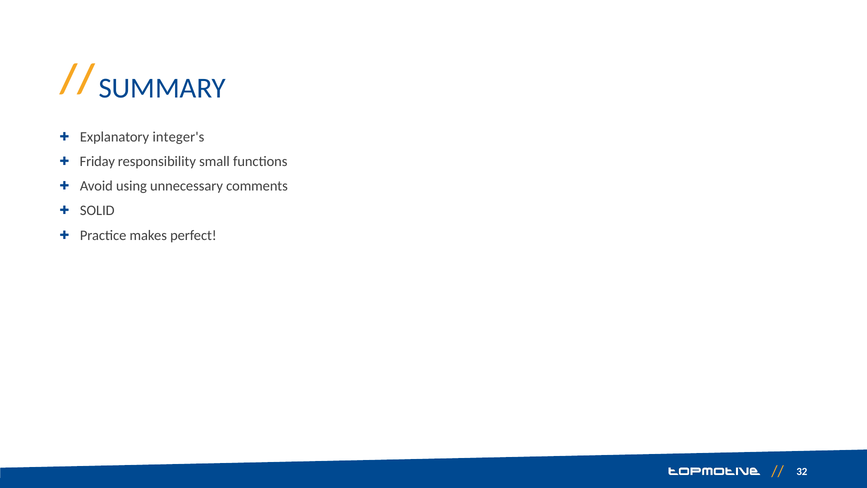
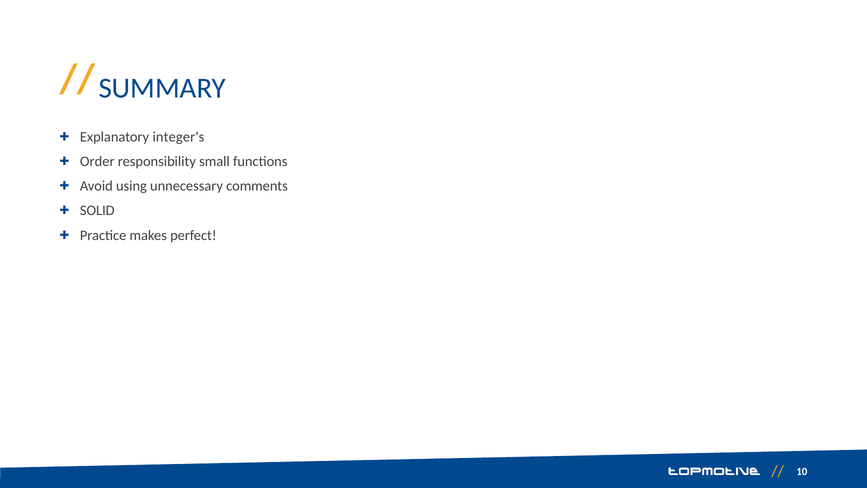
Friday: Friday -> Order (97, 161)
32: 32 -> 10 (802, 471)
